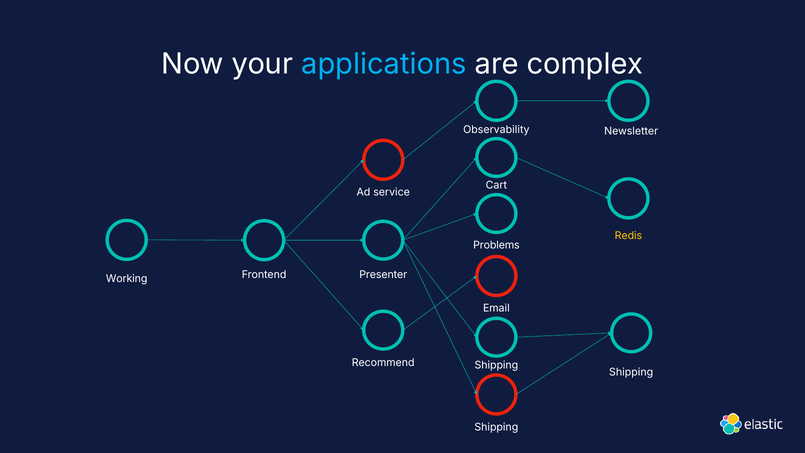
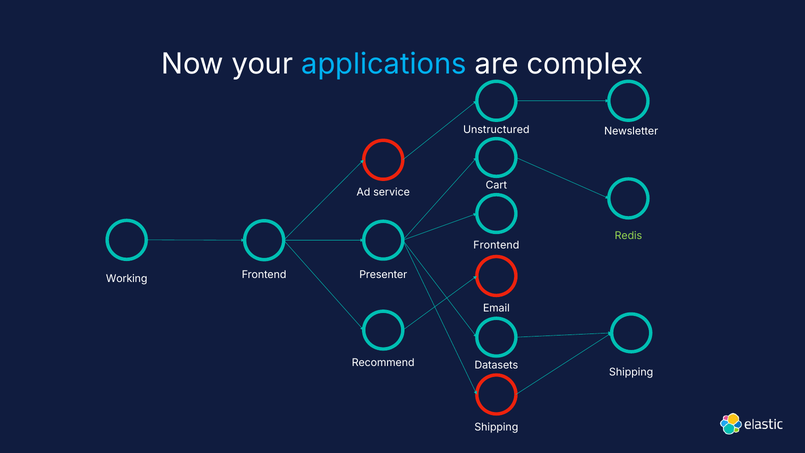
Observability: Observability -> Unstructured (496, 130)
Redis colour: yellow -> light green (628, 236)
Problems: Problems -> Frontend (496, 245)
Shipping: Shipping -> Datasets (496, 365)
